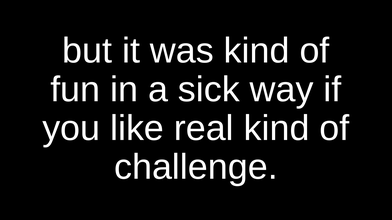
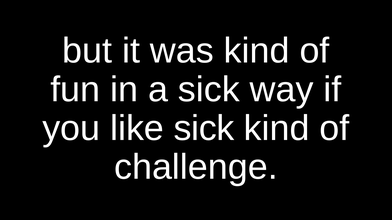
like real: real -> sick (204, 129)
